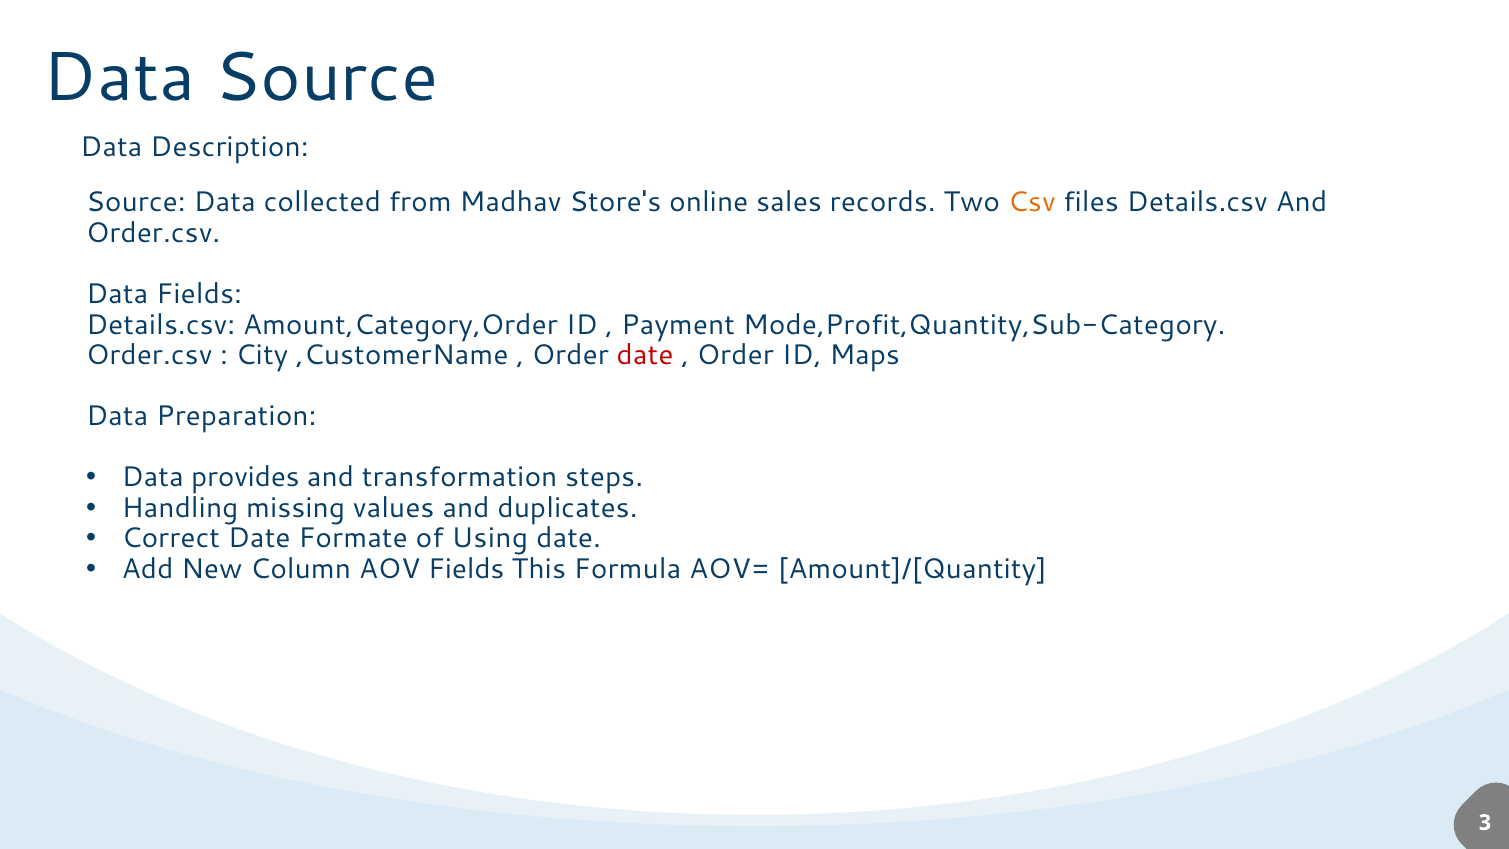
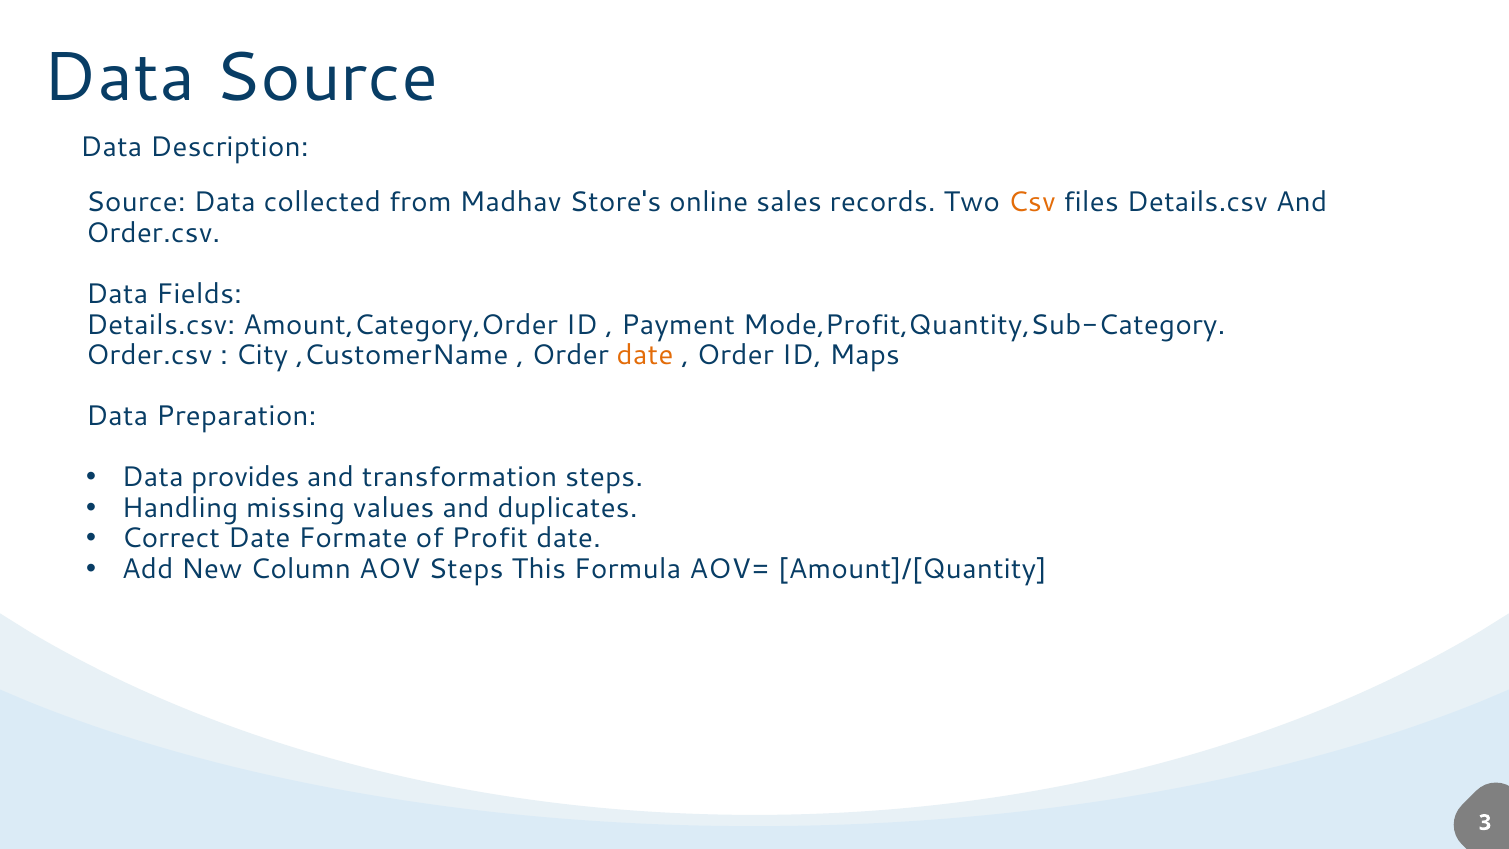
date colour: red -> orange (645, 355)
Using: Using -> Profit (490, 539)
AOV Fields: Fields -> Steps (466, 569)
